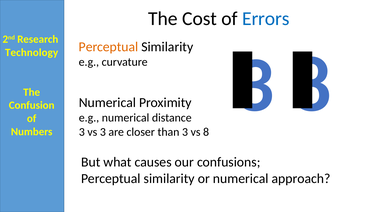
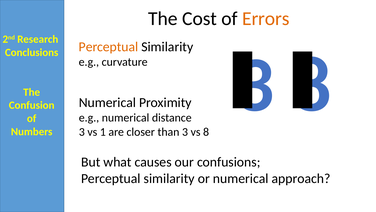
Errors colour: blue -> orange (266, 19)
Technology: Technology -> Conclusions (32, 52)
vs 3: 3 -> 1 (103, 132)
